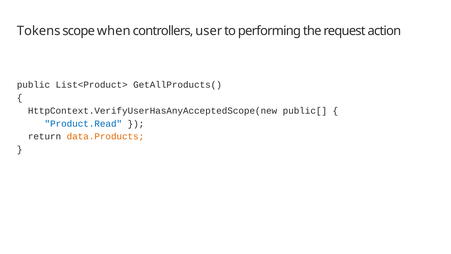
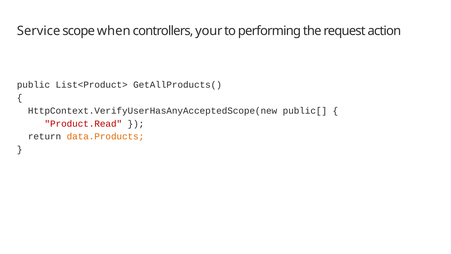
Tokens: Tokens -> Service (39, 31)
user: user -> your (209, 31)
Product.Read colour: blue -> red (83, 124)
